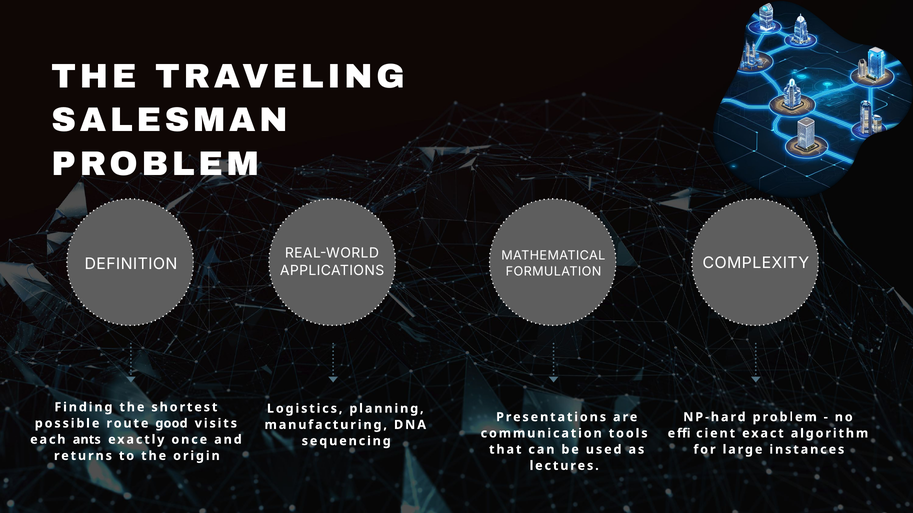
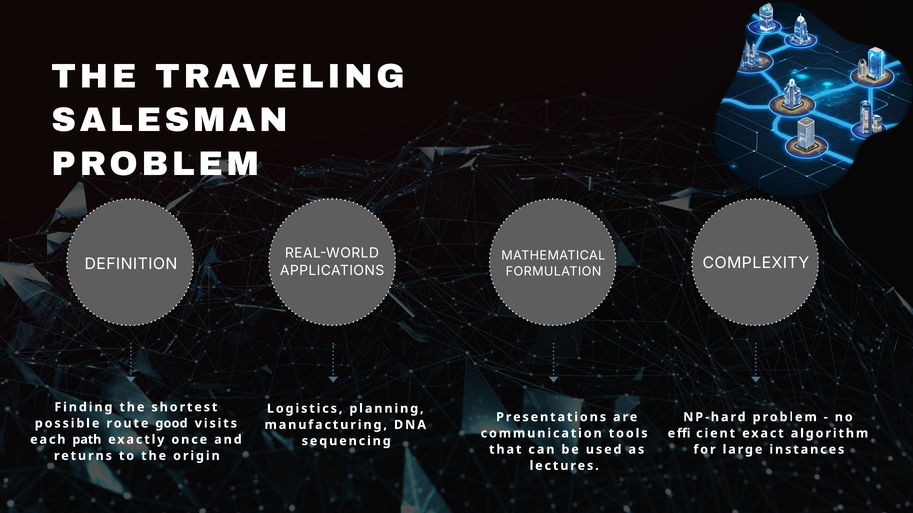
ants: ants -> path (87, 440)
